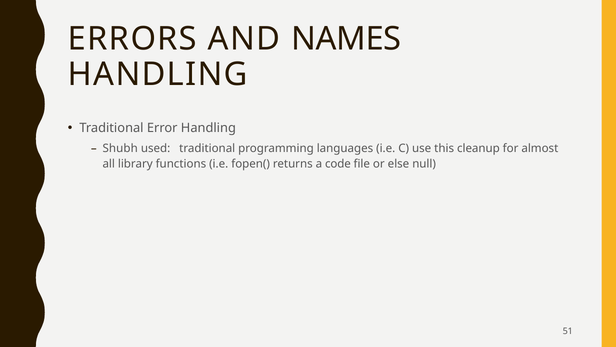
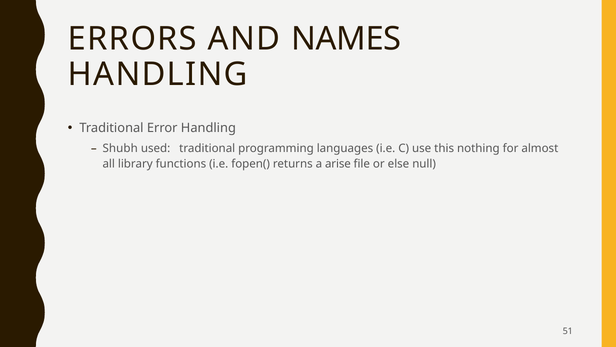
cleanup: cleanup -> nothing (478, 148)
code: code -> arise (338, 164)
